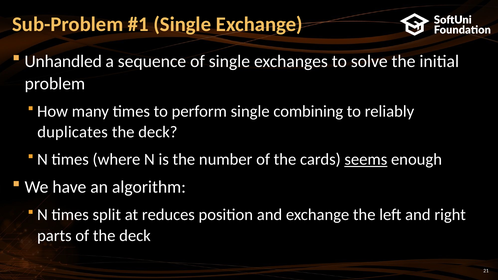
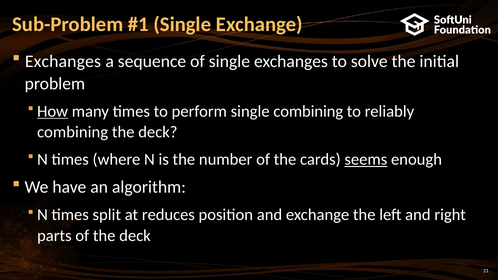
Unhandled: Unhandled -> Exchanges (63, 61)
How underline: none -> present (53, 111)
duplicates: duplicates -> combining (73, 132)
